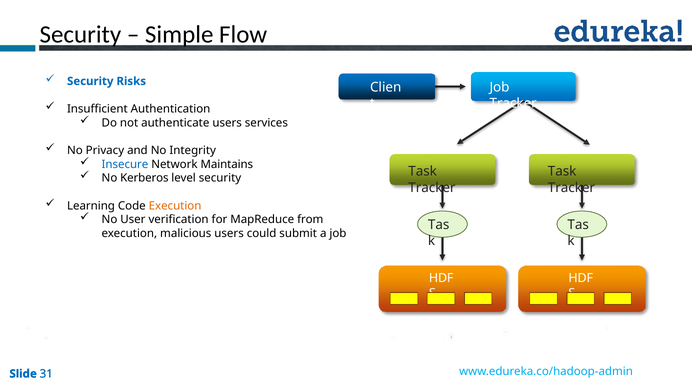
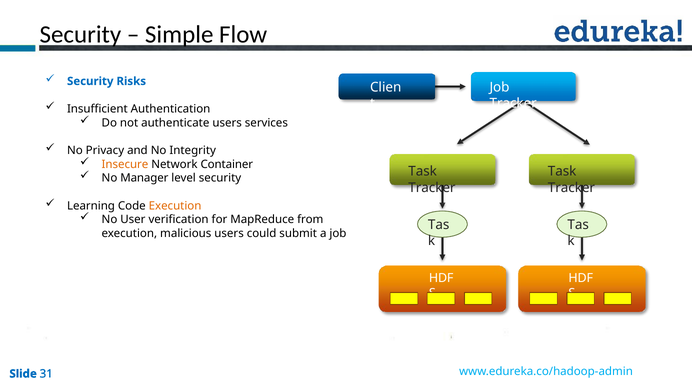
Insecure colour: blue -> orange (125, 164)
Maintains: Maintains -> Container (227, 164)
Kerberos: Kerberos -> Manager (144, 178)
